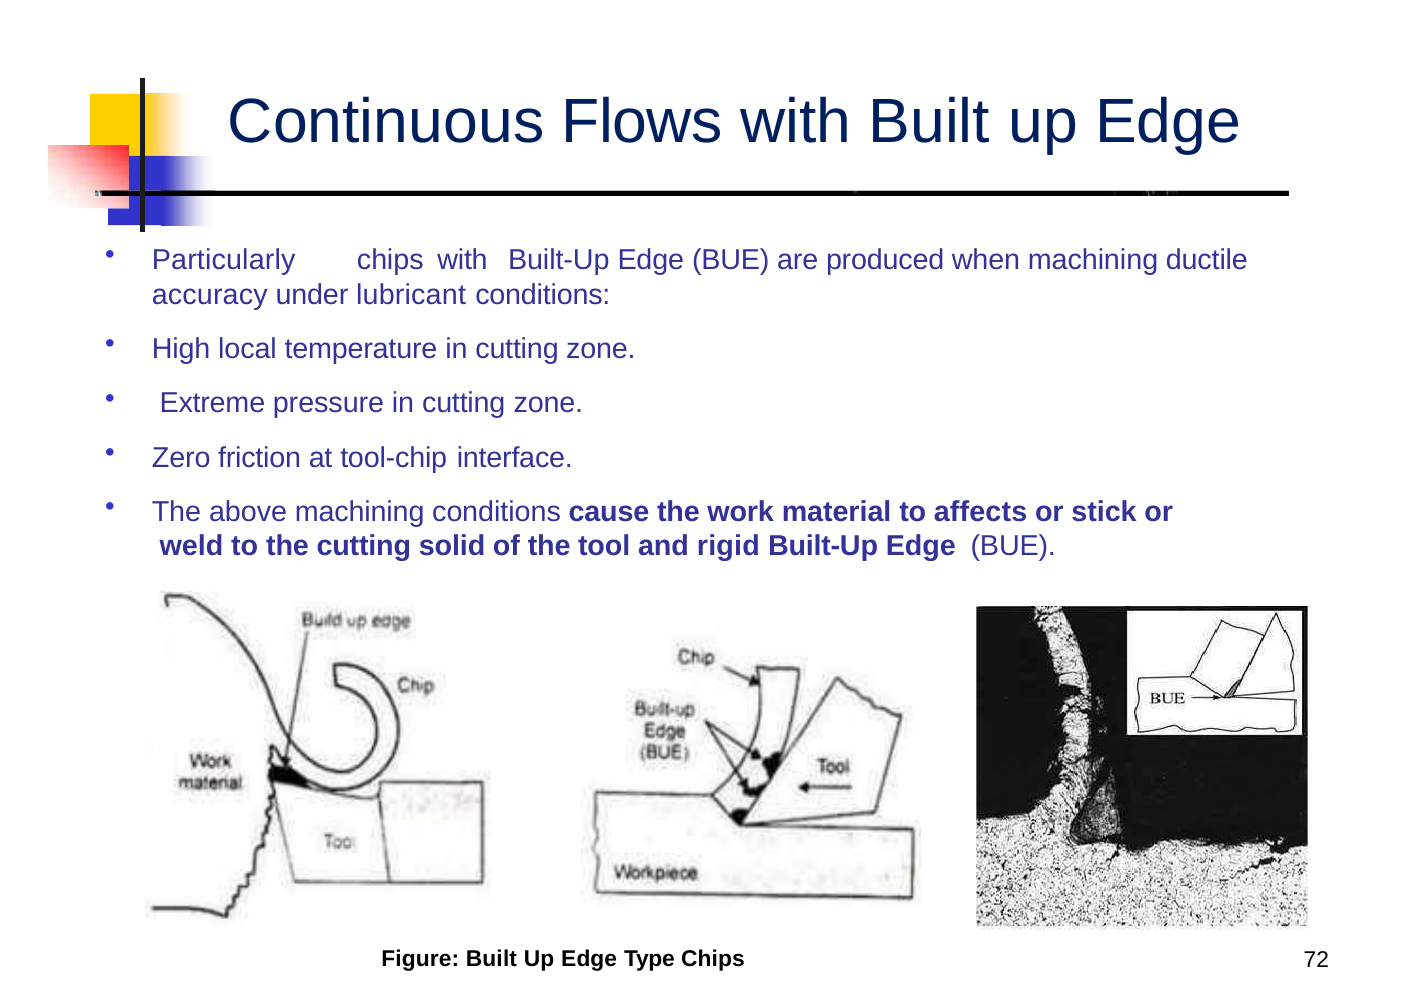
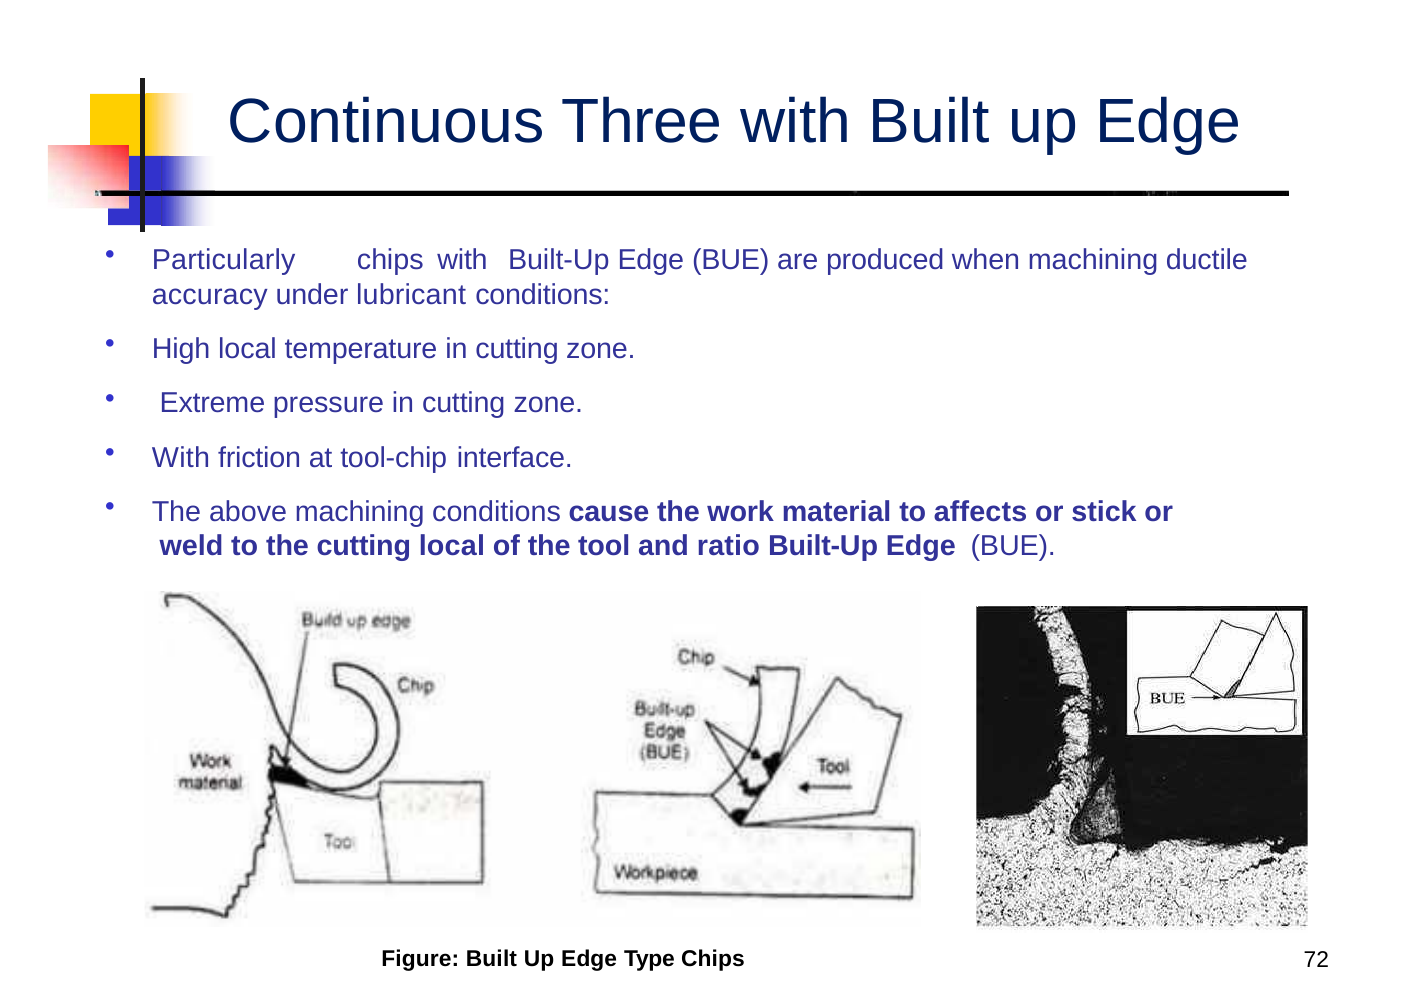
Flows: Flows -> Three (642, 122)
Zero: Zero -> With (181, 457)
cutting solid: solid -> local (452, 546)
rigid: rigid -> ratio (728, 546)
